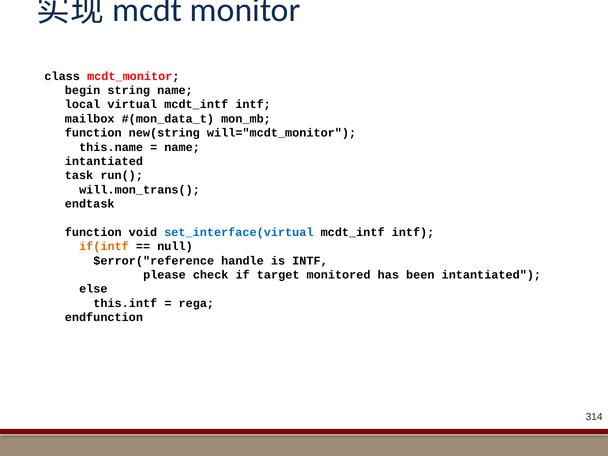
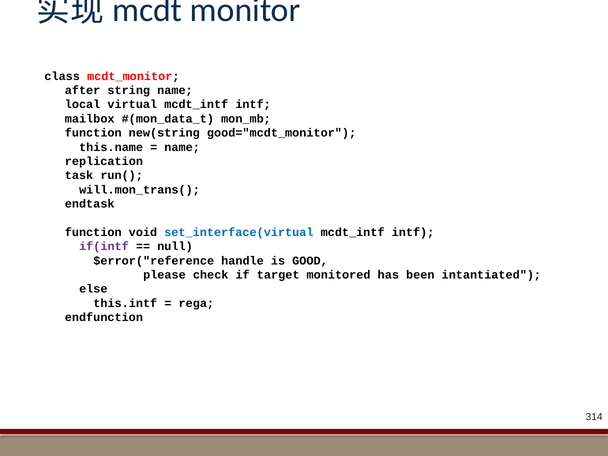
begin: begin -> after (83, 90)
will="mcdt_monitor: will="mcdt_monitor -> good="mcdt_monitor (282, 133)
intantiated: intantiated -> replication (104, 161)
if(intf colour: orange -> purple (104, 247)
is INTF: INTF -> GOOD (310, 261)
